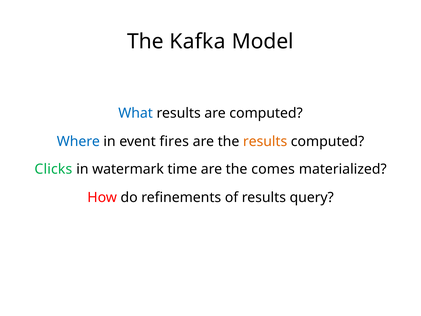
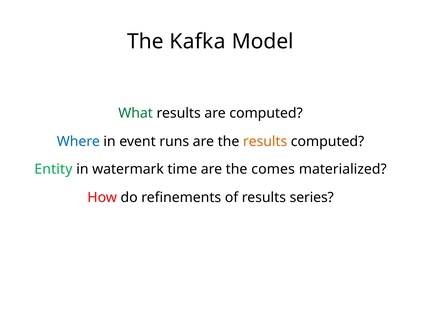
What colour: blue -> green (136, 113)
fires: fires -> runs (174, 141)
Clicks: Clicks -> Entity (53, 169)
query: query -> series (312, 197)
